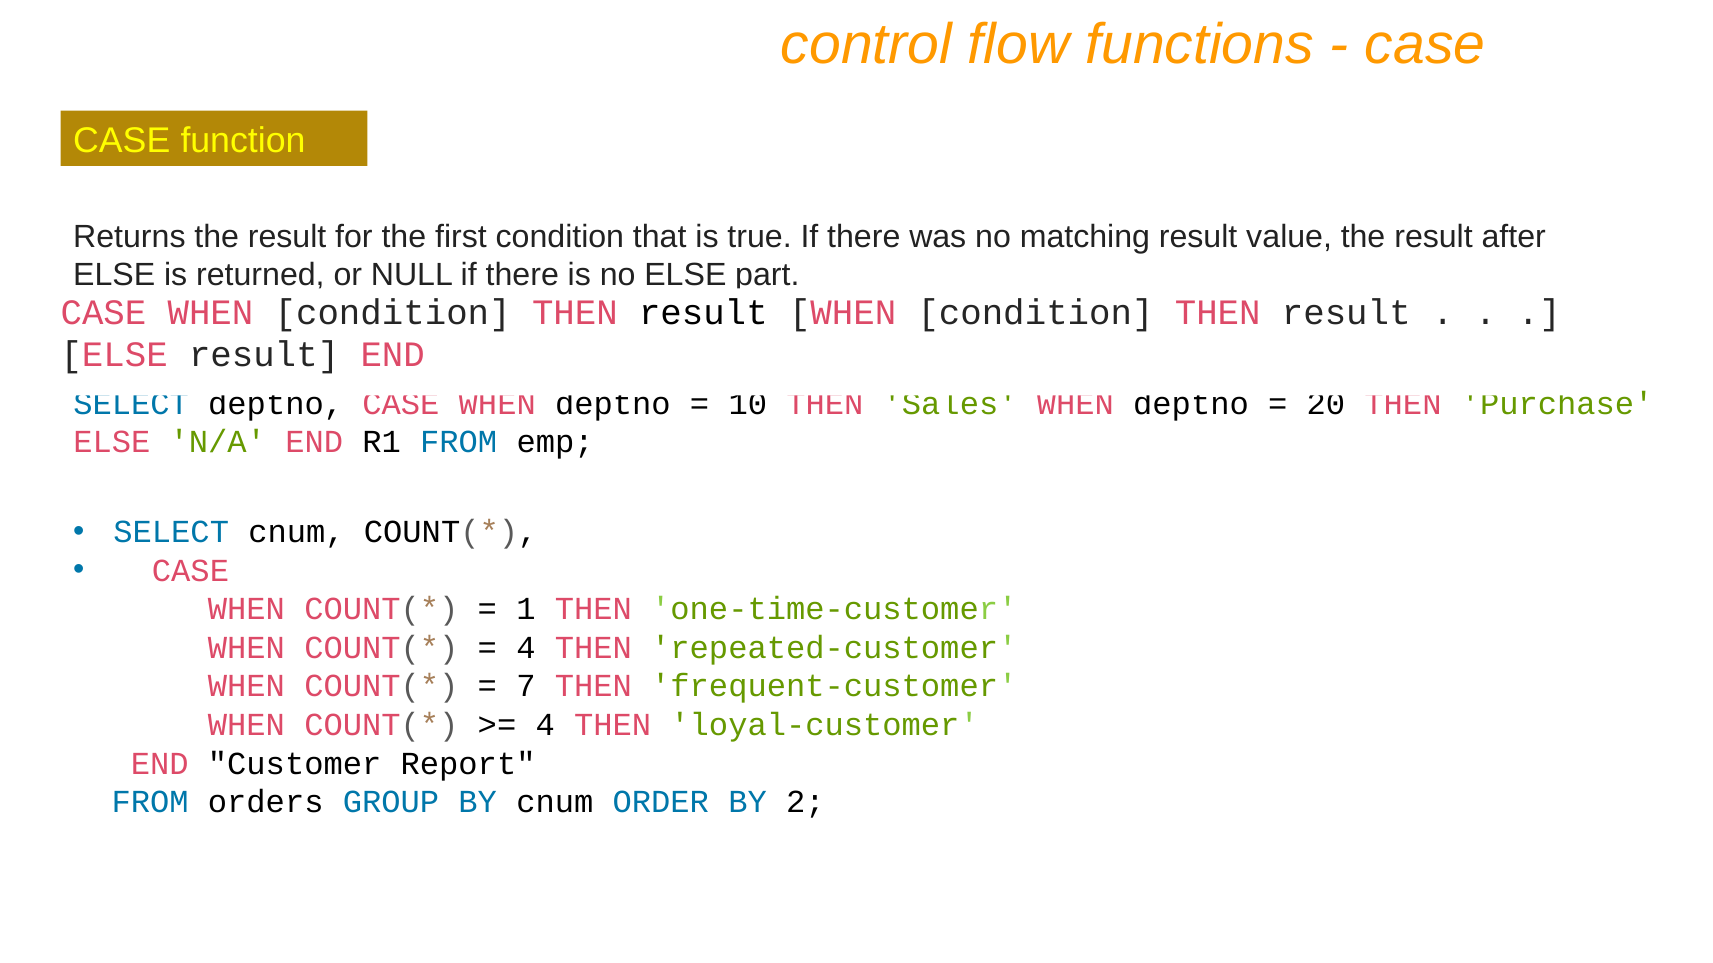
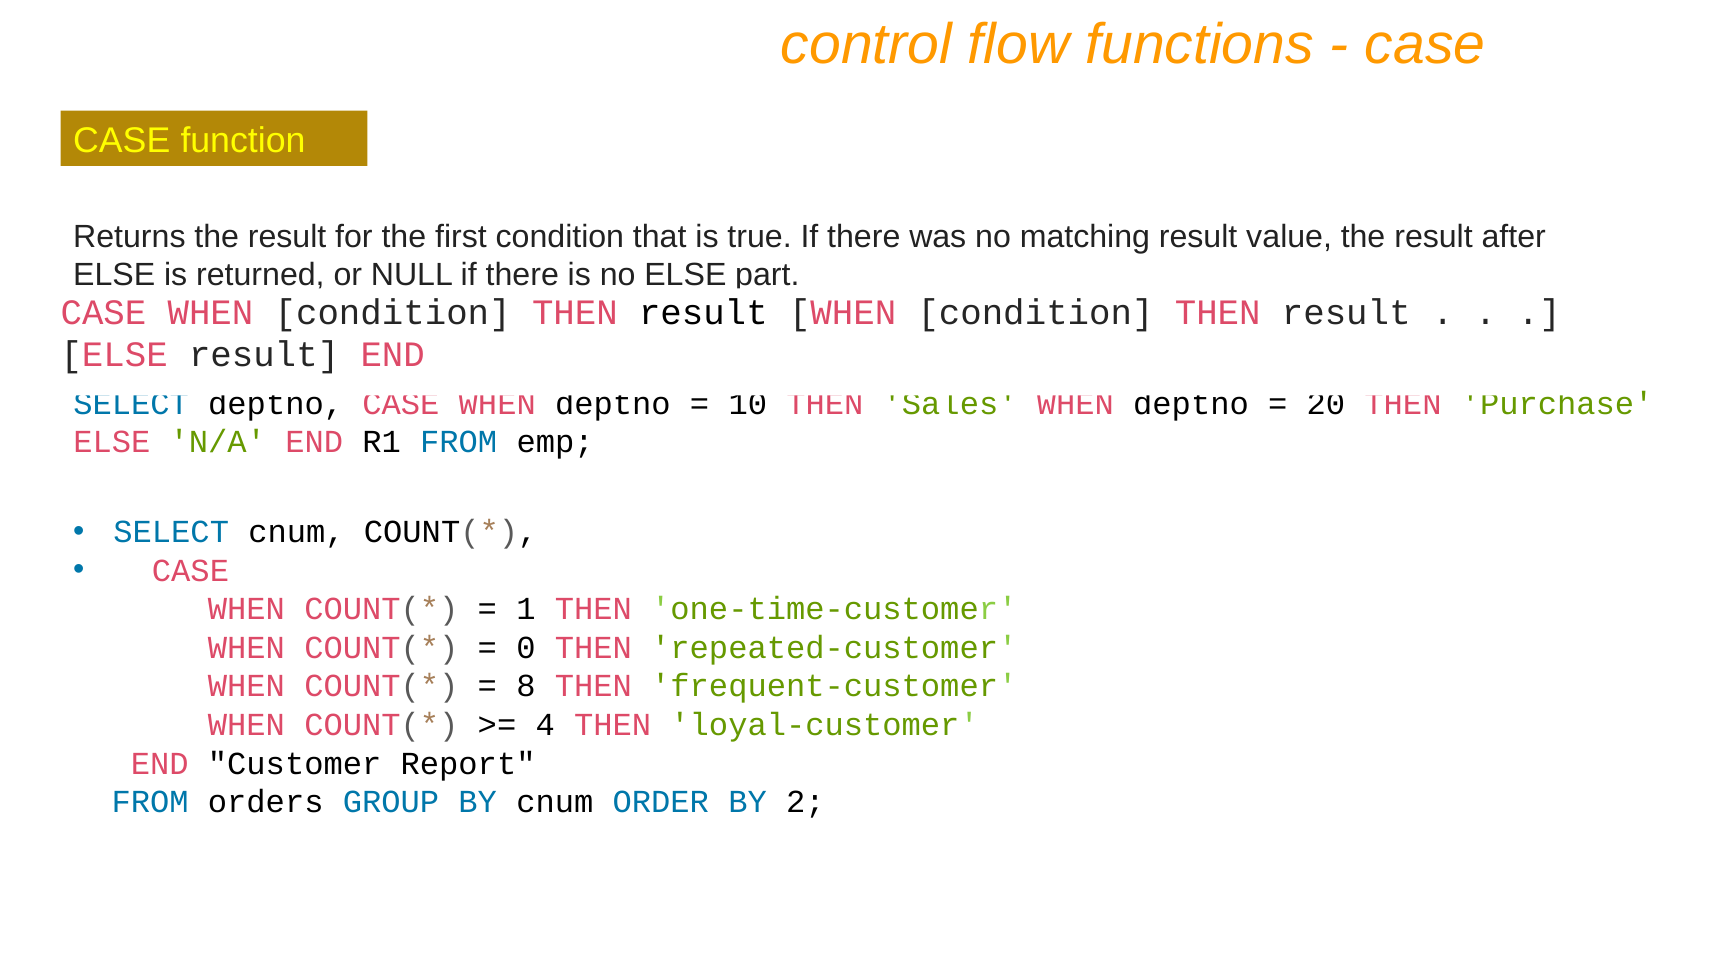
4: 4 -> 0 (526, 648)
7: 7 -> 8 (526, 687)
